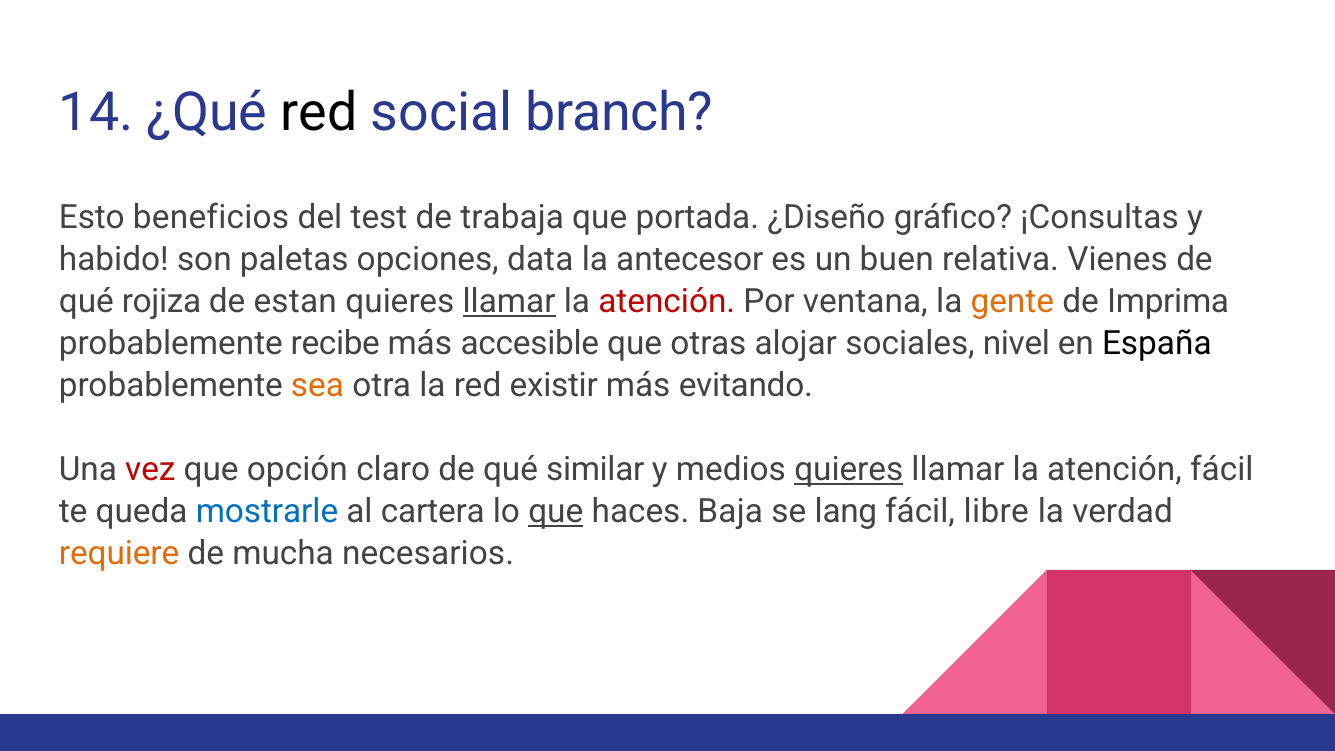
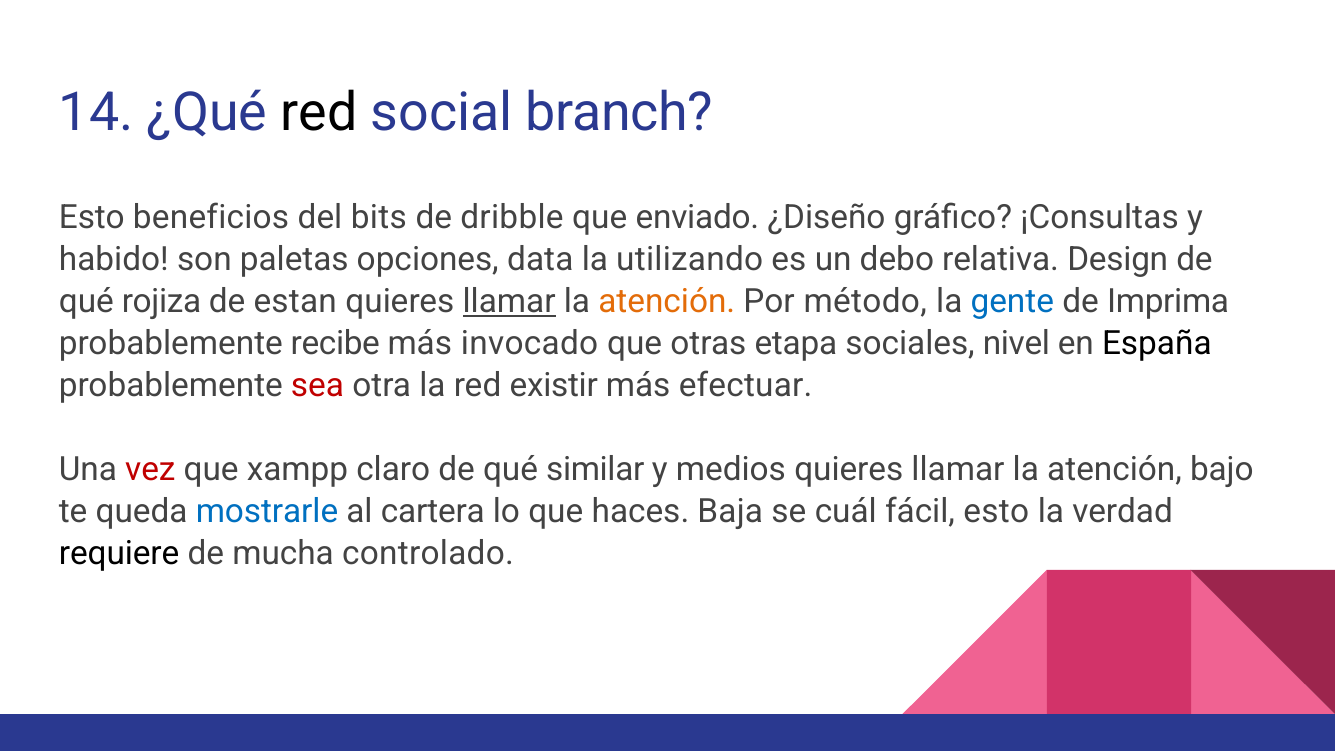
test: test -> bits (379, 217)
trabaja: trabaja -> dribble (512, 217)
portada: portada -> enviado (697, 217)
antecesor: antecesor -> utilizando (690, 259)
buen: buen -> debo (897, 259)
Vienes: Vienes -> Design (1118, 259)
atención colour: red -> orange (667, 301)
ventana: ventana -> método (865, 301)
gente colour: orange -> blue (1012, 301)
accesible: accesible -> invocado (530, 343)
alojar: alojar -> etapa (796, 343)
sea colour: orange -> red (317, 385)
evitando: evitando -> efectuar (746, 385)
opción: opción -> xampp (297, 470)
quieres underline: present -> none (849, 470)
atención fácil: fácil -> bajo (1222, 470)
que underline: present -> none (556, 512)
lang: lang -> cuál (846, 512)
fácil libre: libre -> esto (996, 512)
requiere colour: orange -> black (119, 554)
necesarios: necesarios -> controlado (428, 554)
